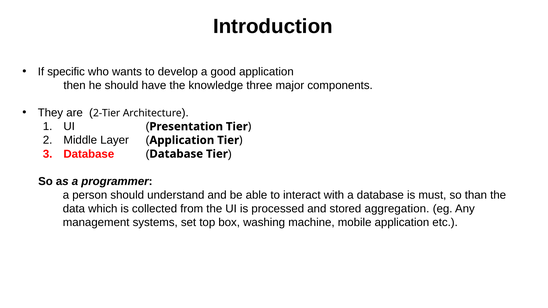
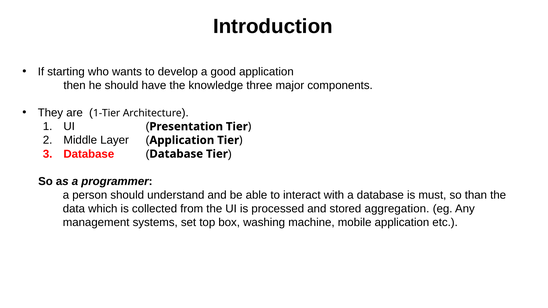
specific: specific -> starting (66, 72)
2-Tier: 2-Tier -> 1-Tier (107, 113)
